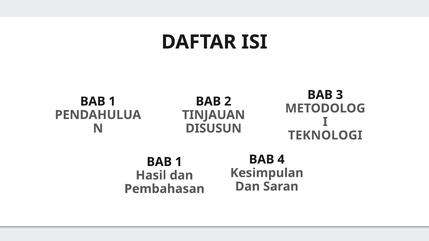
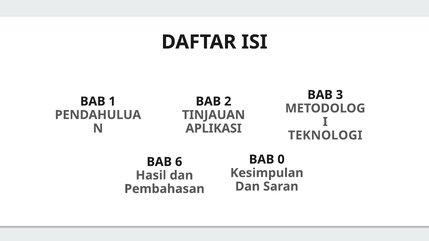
DISUSUN: DISUSUN -> APLIKASI (214, 129)
4: 4 -> 0 (281, 160)
1: 1 -> 6 (179, 162)
